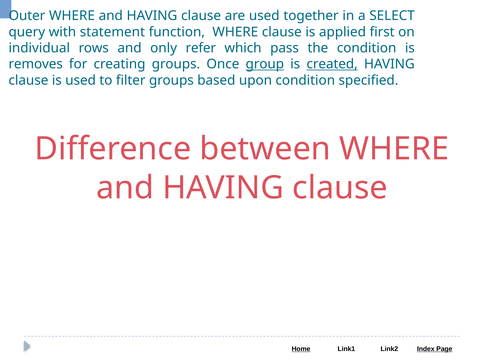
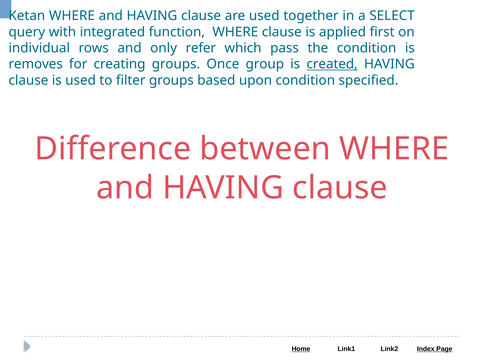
Outer: Outer -> Ketan (27, 16)
statement: statement -> integrated (112, 32)
group underline: present -> none (265, 64)
